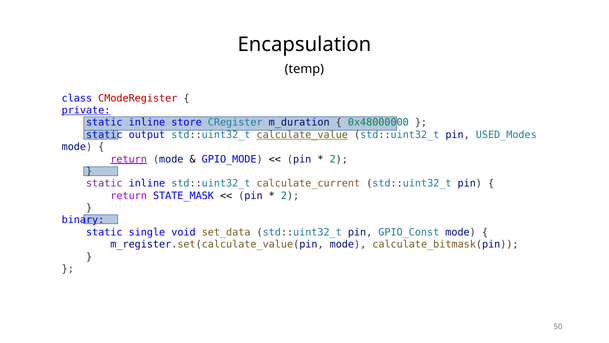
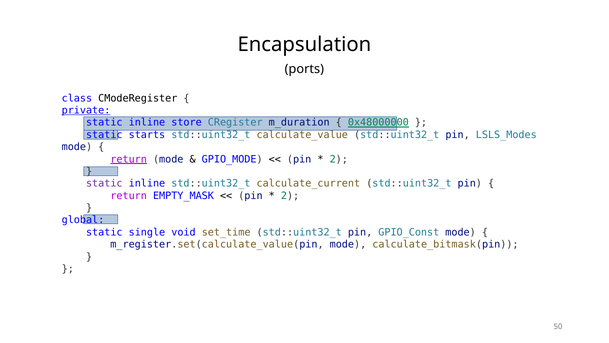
temp: temp -> ports (304, 69)
CModeRegister colour: red -> black (138, 98)
0x48000000 underline: none -> present (378, 122)
output: output -> starts (147, 135)
calculate_value underline: present -> none (302, 135)
USED_Modes: USED_Modes -> LSLS_Modes (506, 135)
STATE_MASK: STATE_MASK -> EMPTY_MASK (183, 195)
binary: binary -> global (83, 220)
set_data: set_data -> set_time (226, 232)
